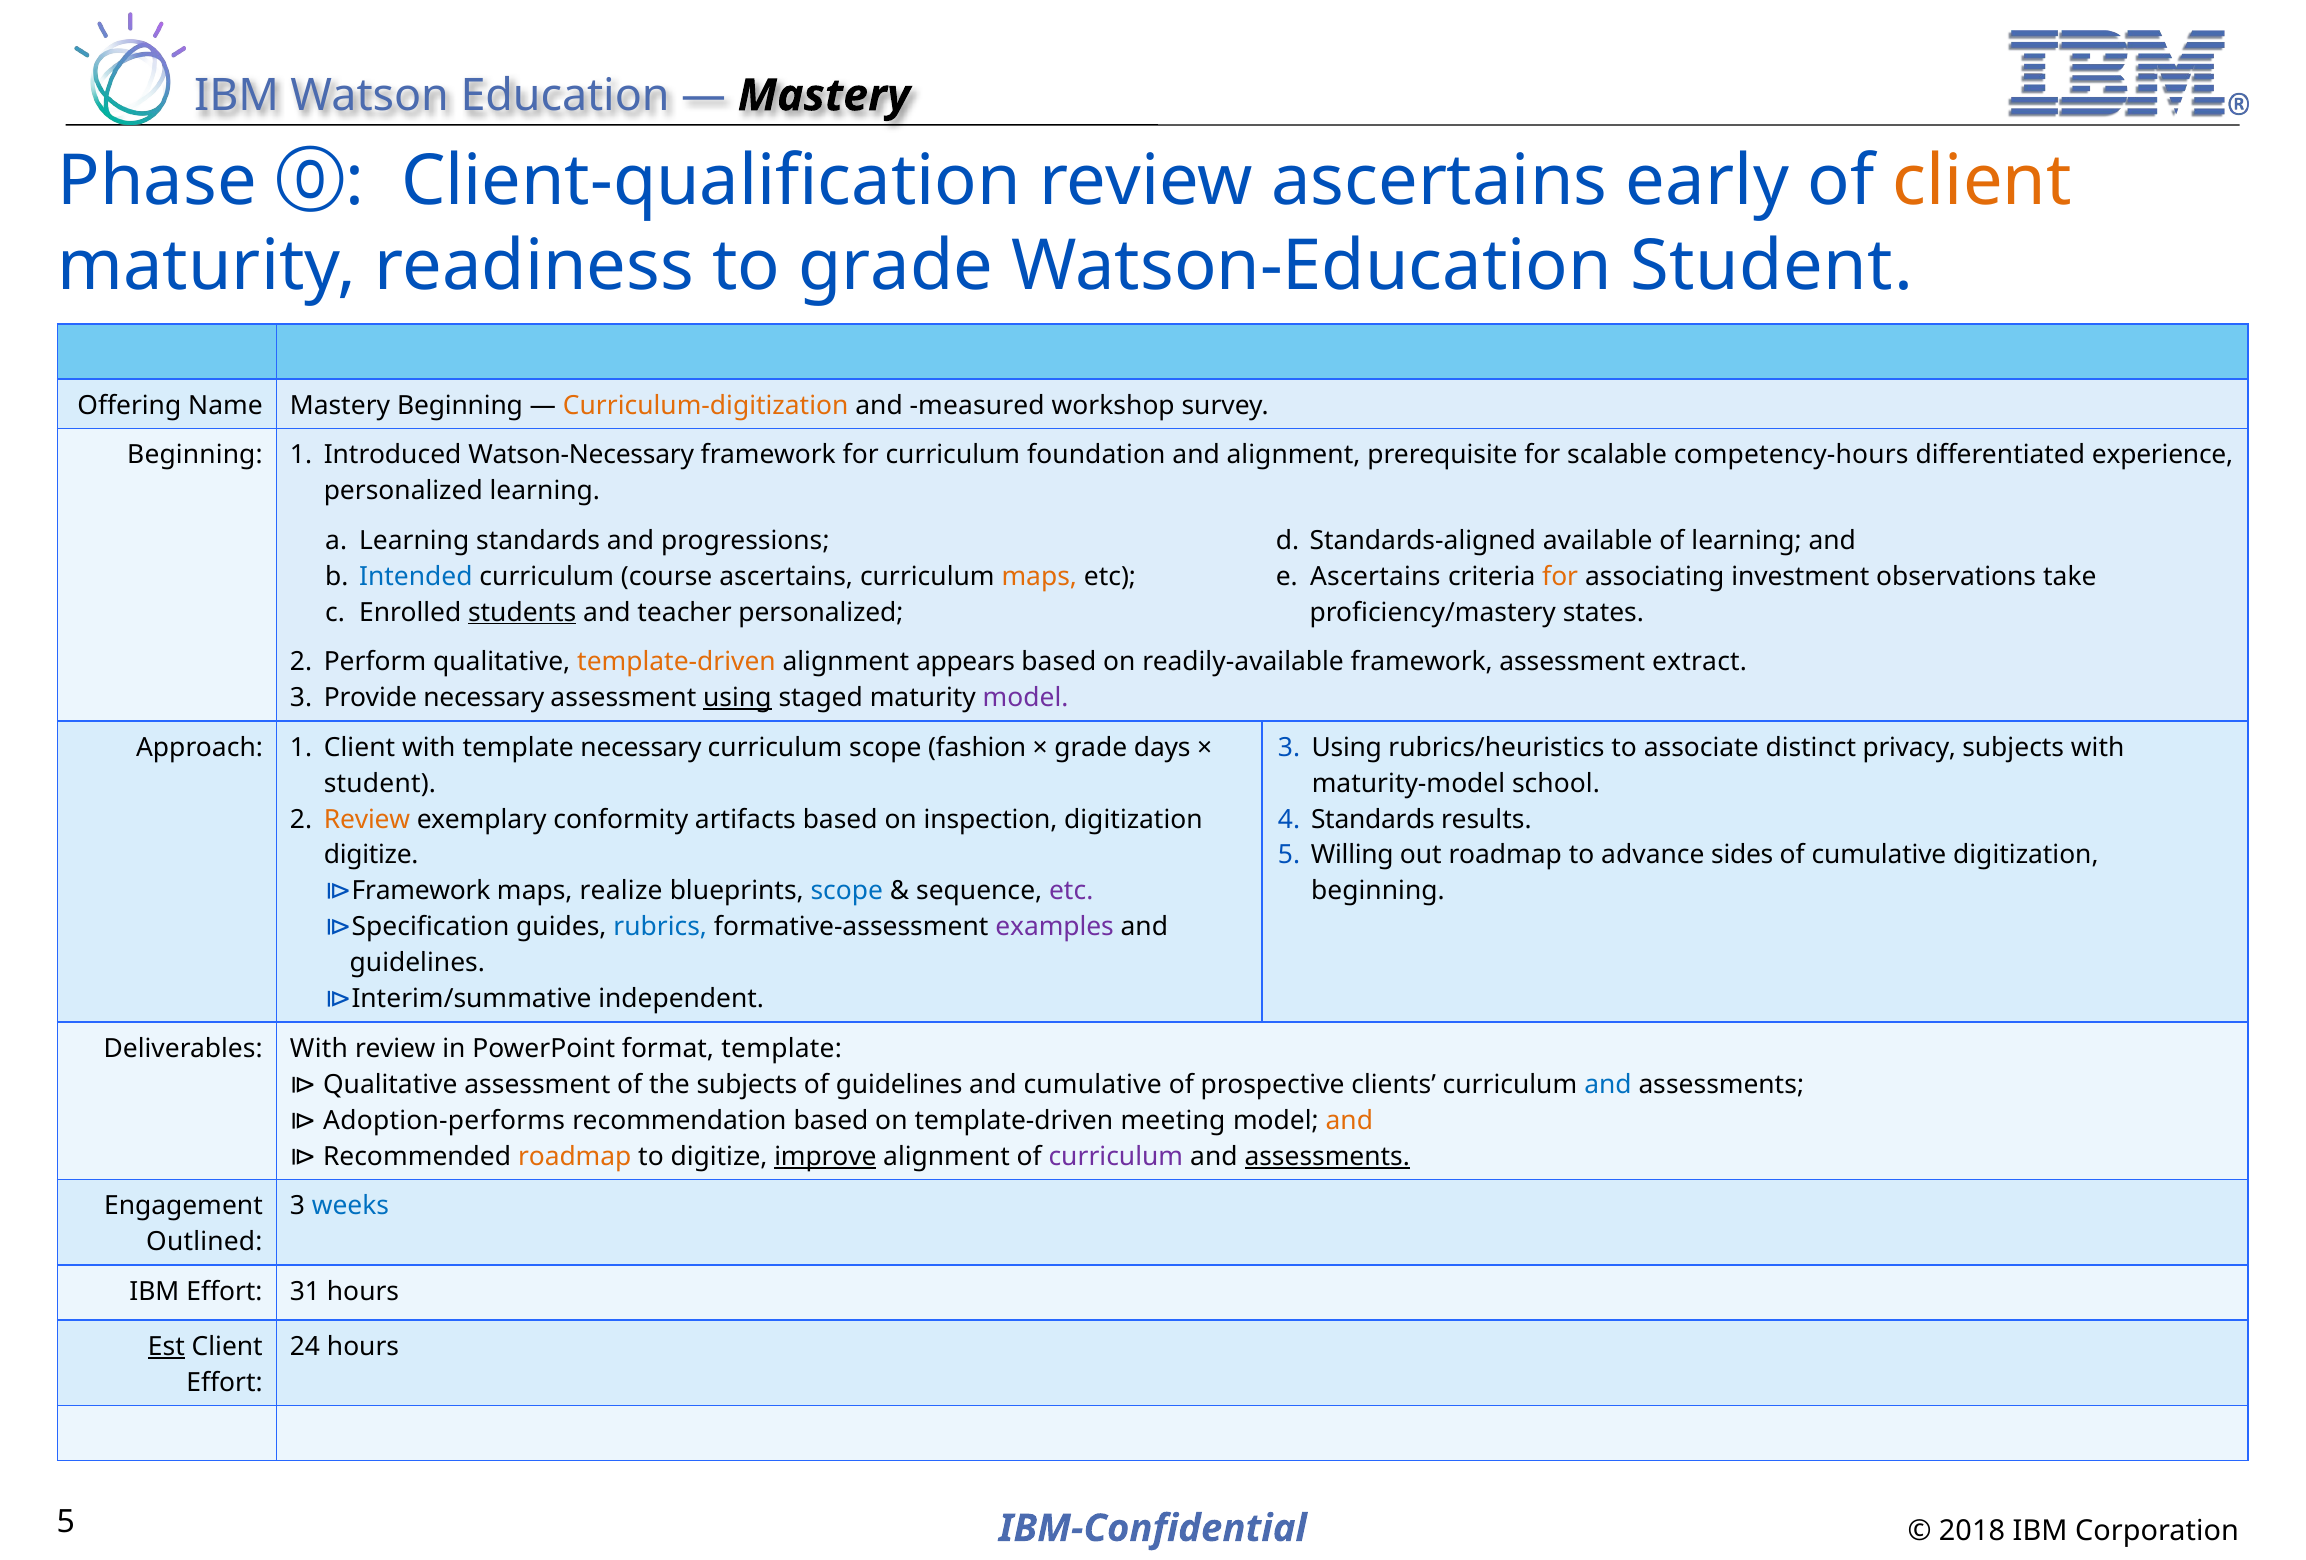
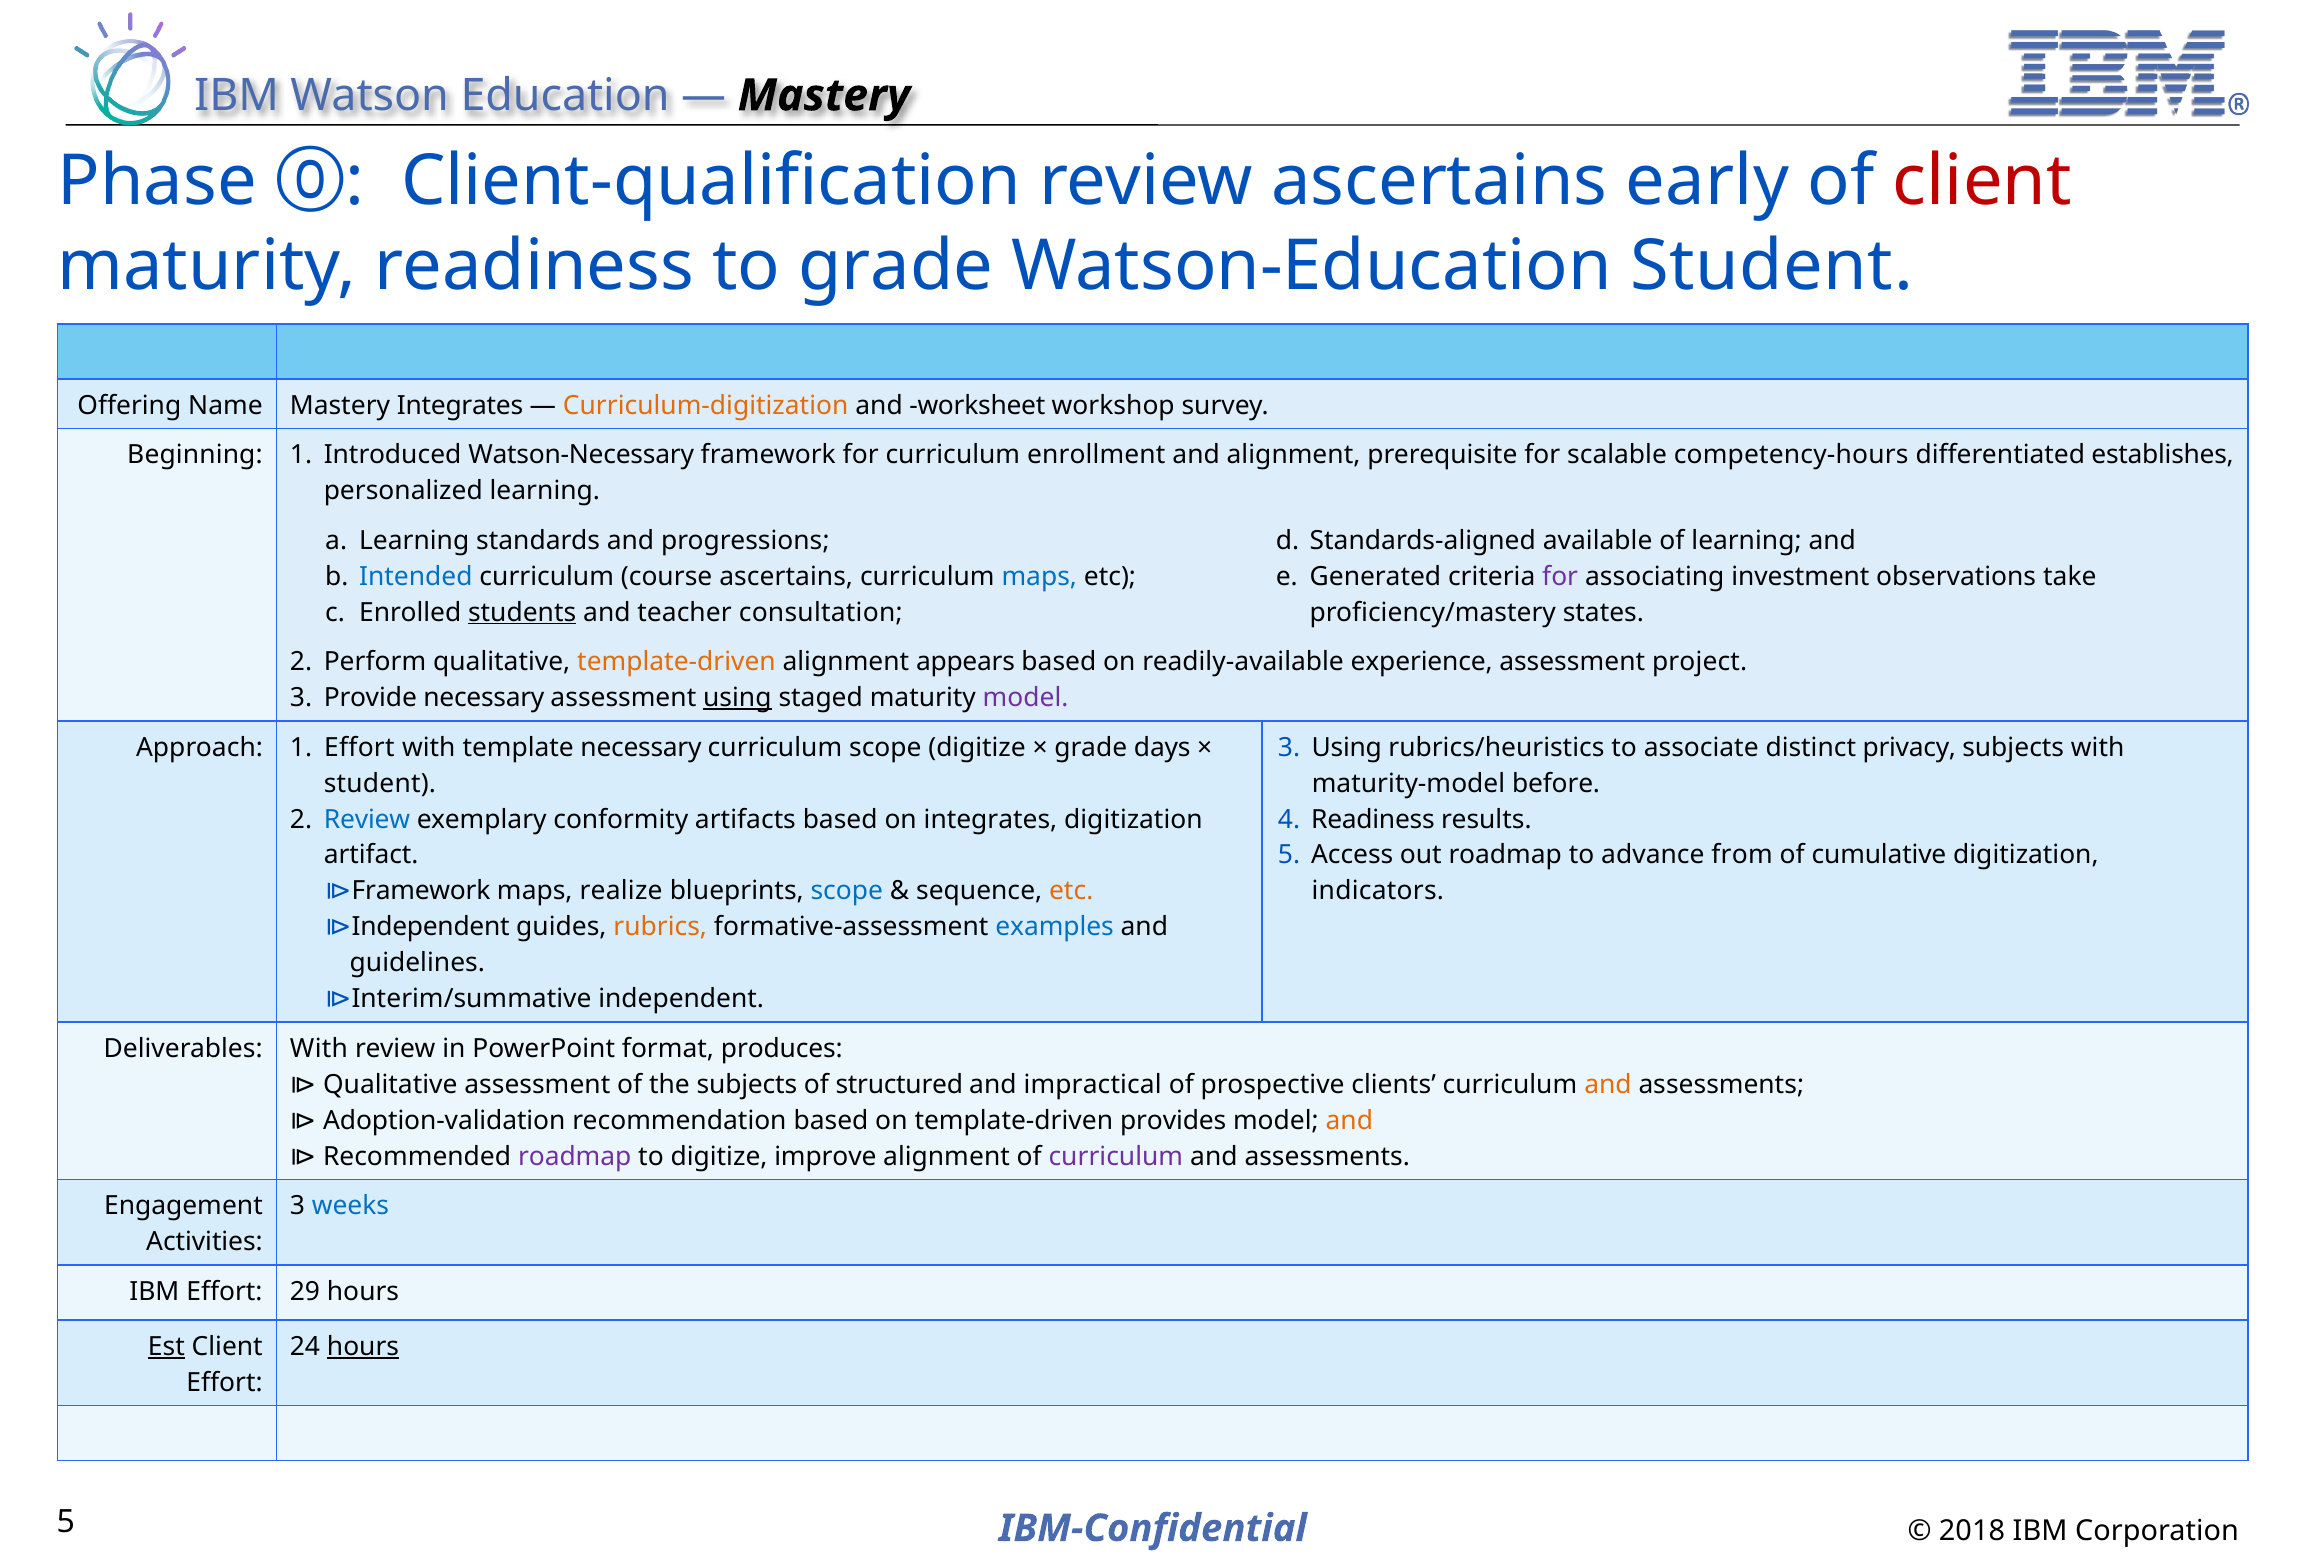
client colour: orange -> red (1982, 181)
Mastery Beginning: Beginning -> Integrates (460, 405)
measured: measured -> worksheet (977, 405)
foundation: foundation -> enrollment (1096, 455)
experience: experience -> establishes (2163, 455)
maps colour: orange -> blue (1039, 576)
Ascertains: Ascertains -> Generated (1375, 576)
for colour: orange -> purple (1560, 576)
teacher personalized: personalized -> consultation (821, 612)
readily-available framework: framework -> experience (1422, 662)
extract: extract -> project (1700, 662)
Client: Client -> Effort (359, 747)
scope fashion: fashion -> digitize (977, 747)
school: school -> before (1556, 783)
Review colour: orange -> blue (367, 819)
on inspection: inspection -> integrates (991, 819)
Standards: Standards -> Readiness (1373, 819)
digitize: digitize -> artifact (371, 855)
Willing: Willing -> Access (1352, 855)
sides: sides -> from (1742, 855)
etc colour: purple -> orange (1071, 891)
beginning: beginning -> indicators (1378, 891)
Specification: Specification -> Independent (431, 927)
rubrics colour: blue -> orange (660, 927)
examples colour: purple -> blue (1055, 927)
format template: template -> produces (782, 1049)
of guidelines: guidelines -> structured (899, 1084)
and cumulative: cumulative -> impractical (1093, 1084)
and colour: blue -> orange (1608, 1084)
Adoption-performs: Adoption-performs -> Adoption-validation (444, 1120)
meeting: meeting -> provides (1173, 1120)
roadmap colour: orange -> purple (575, 1156)
improve underline: present -> none (825, 1156)
assessments underline: present -> none (1327, 1156)
Outlined: Outlined -> Activities (204, 1242)
31: 31 -> 29 (305, 1291)
hours underline: none -> present (363, 1346)
